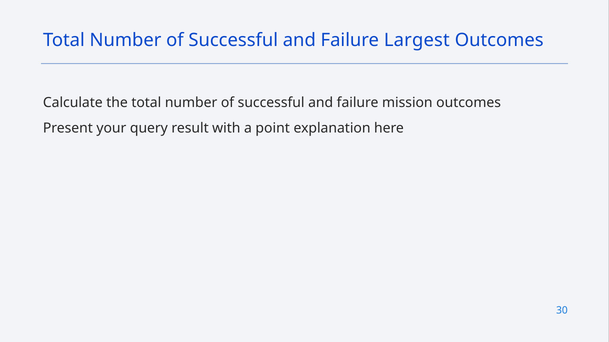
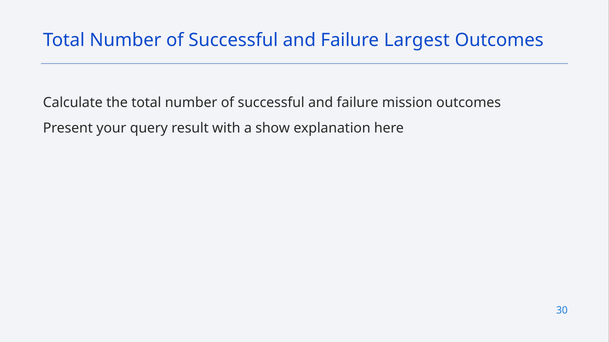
point: point -> show (273, 128)
